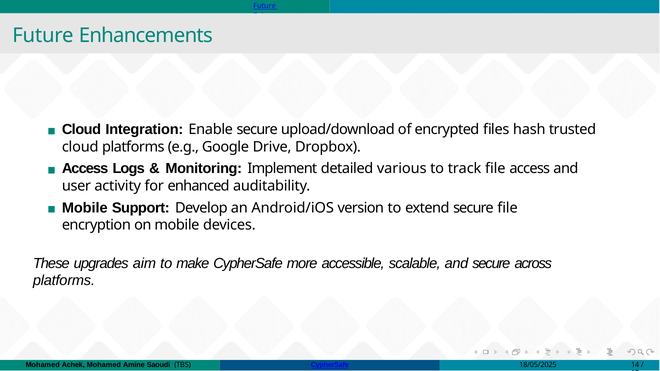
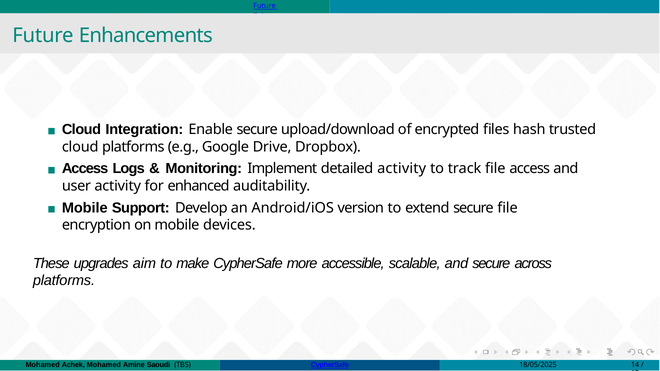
detailed various: various -> activity (402, 169)
